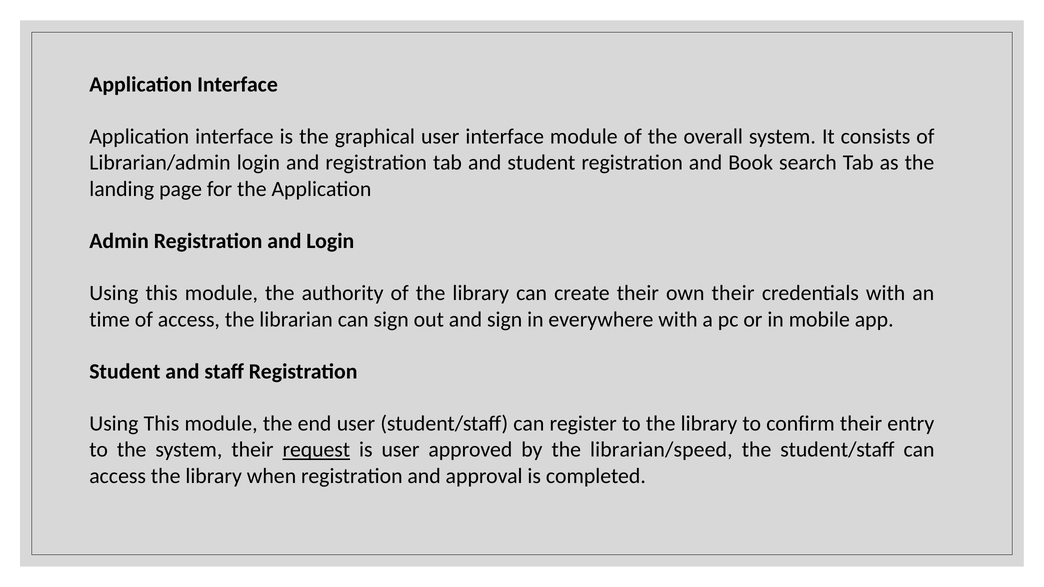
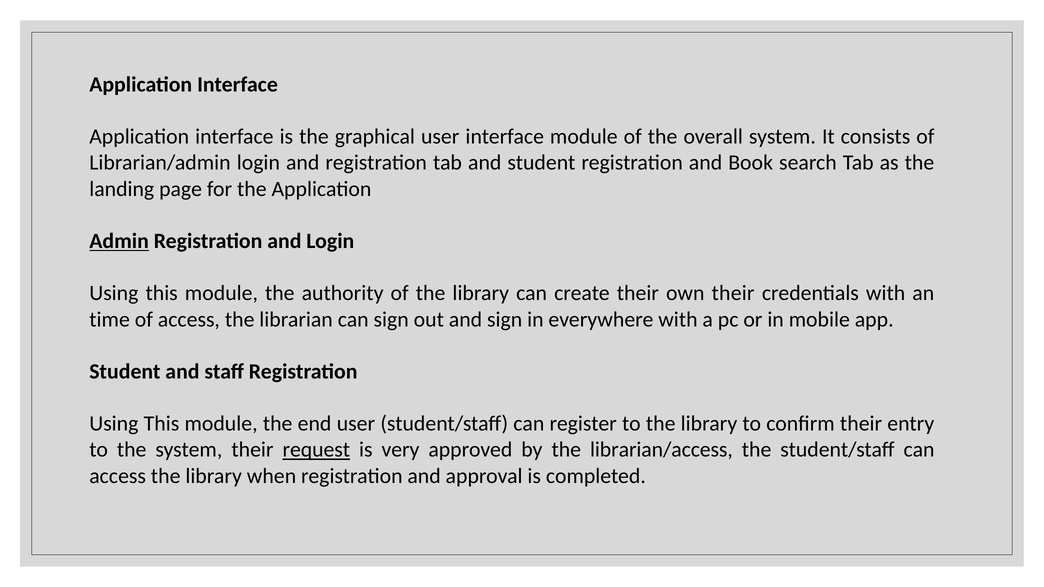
Admin underline: none -> present (119, 241)
is user: user -> very (400, 450)
librarian/speed: librarian/speed -> librarian/access (661, 450)
